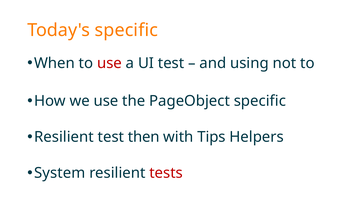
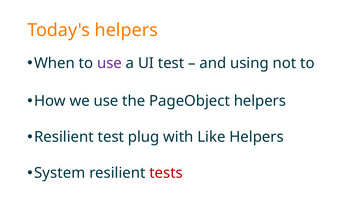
Today's specific: specific -> helpers (126, 30)
use colour: red -> purple (109, 63)
PageObject specific: specific -> helpers (260, 101)
then: then -> plug (144, 137)
Tips: Tips -> Like (211, 137)
